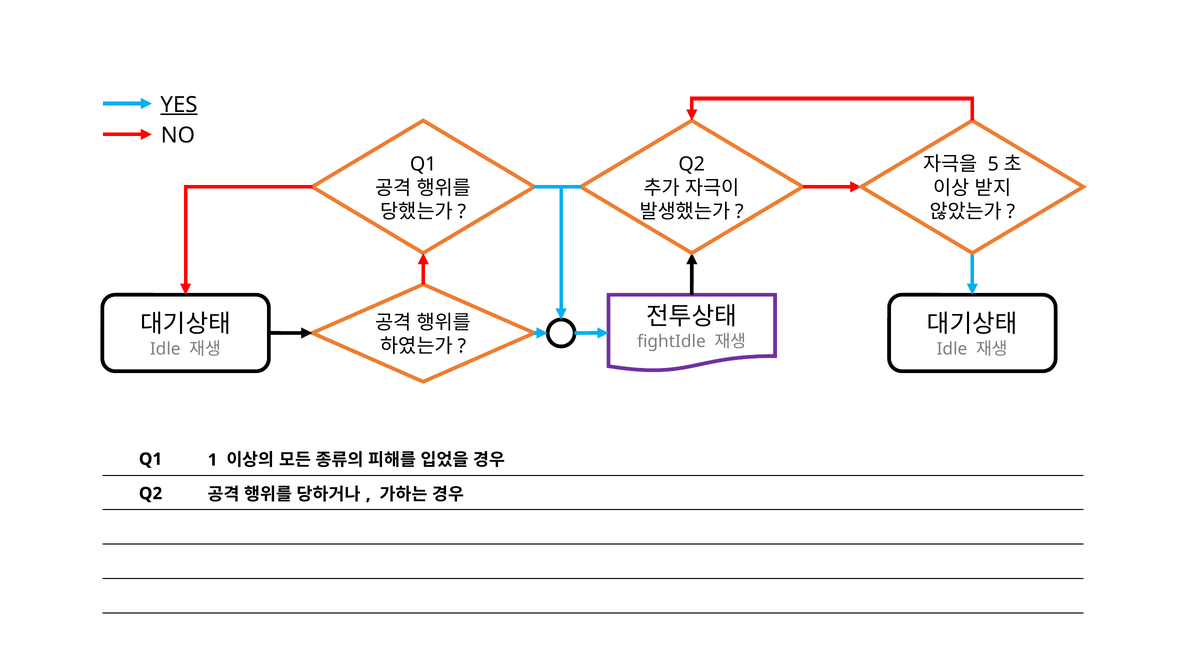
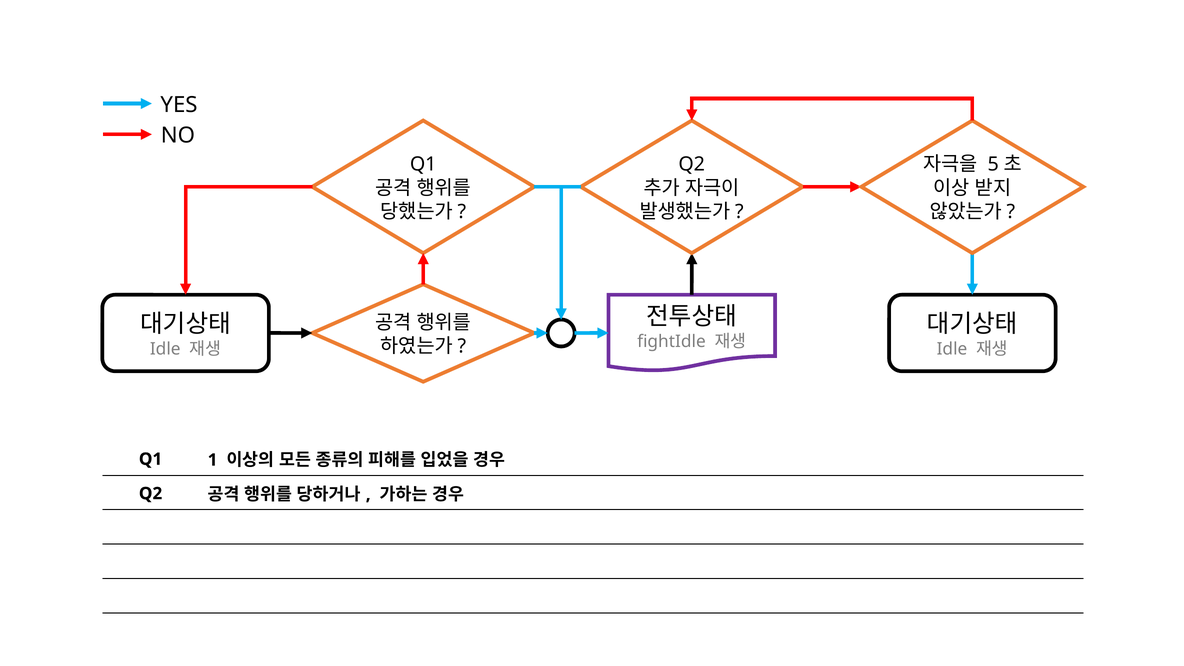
YES underline: present -> none (179, 105)
